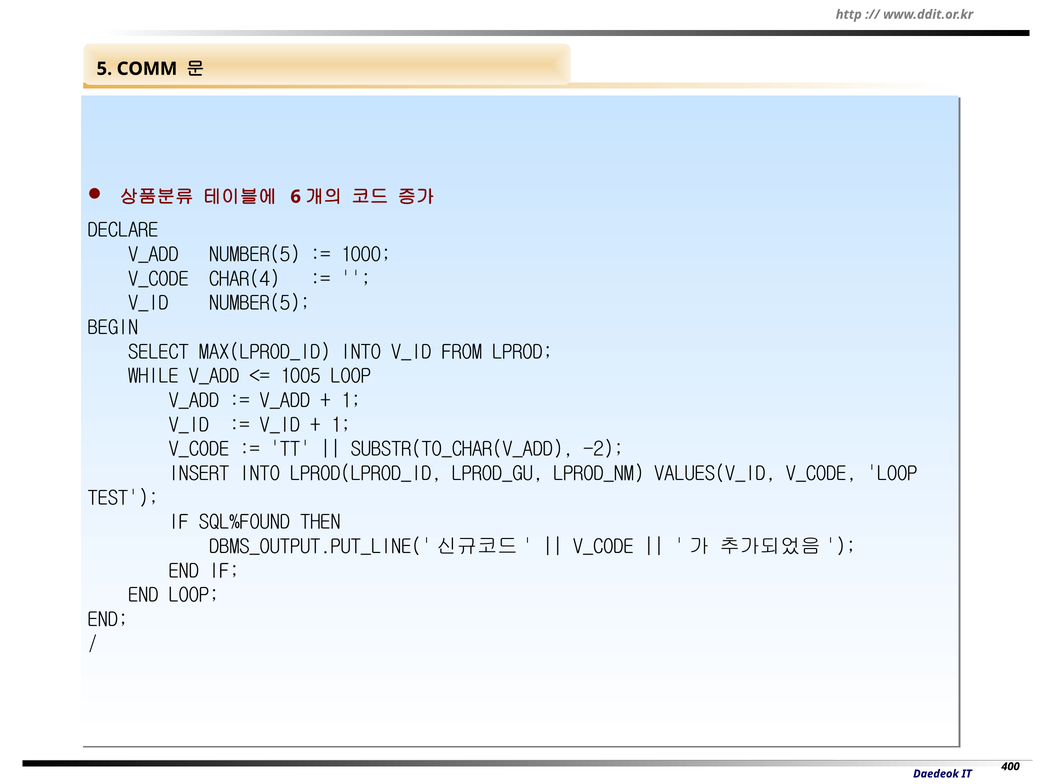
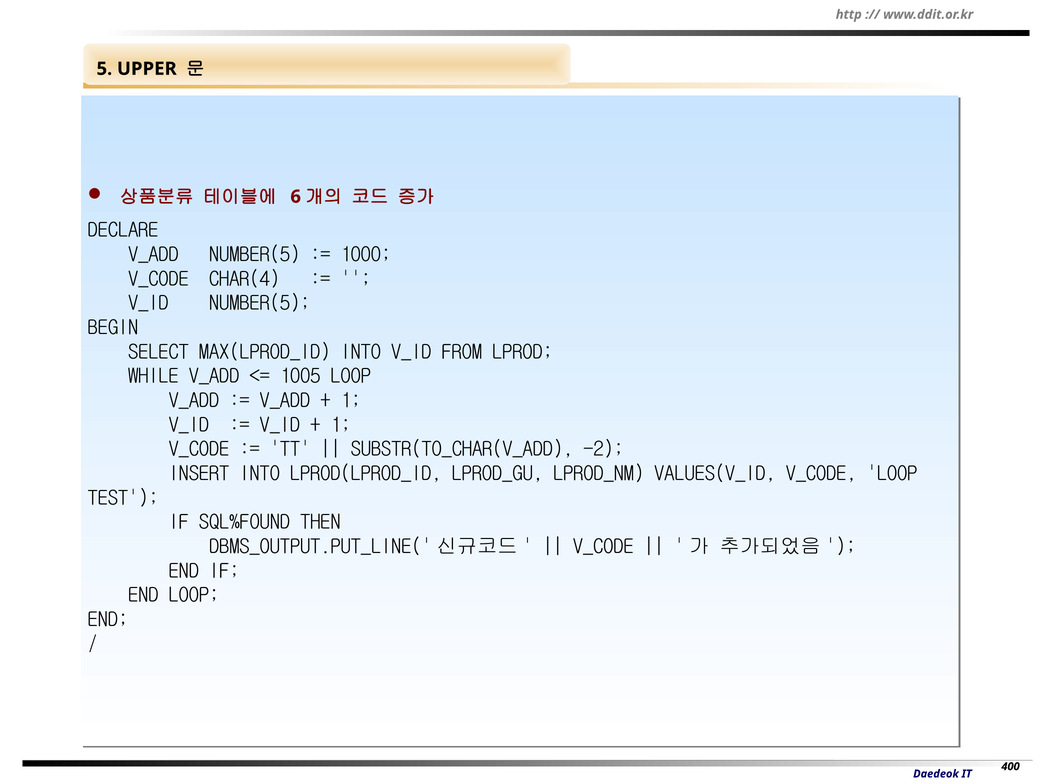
COMM: COMM -> UPPER (147, 69)
